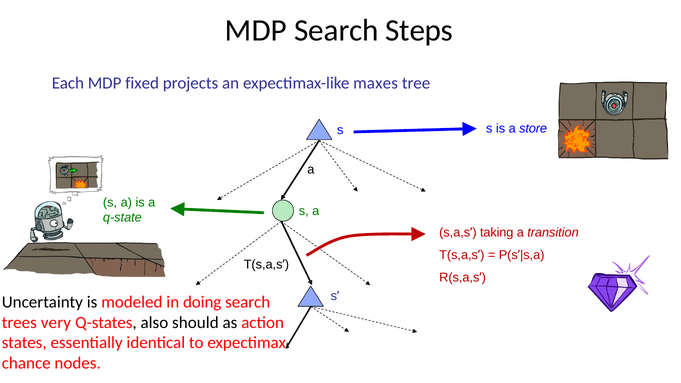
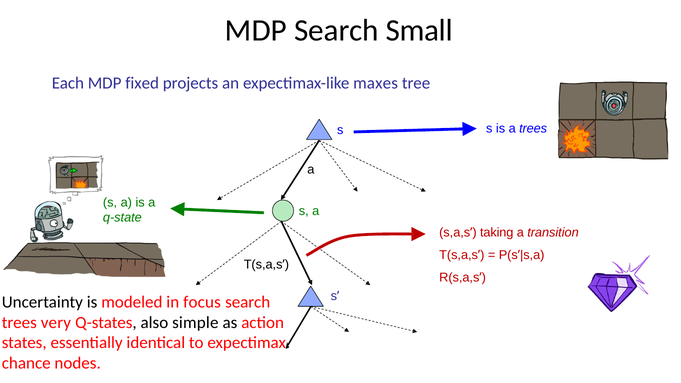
Steps: Steps -> Small (419, 31)
a store: store -> trees (533, 128)
doing: doing -> focus (202, 302)
should: should -> simple (195, 322)
